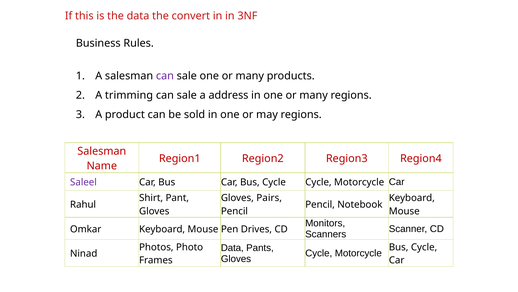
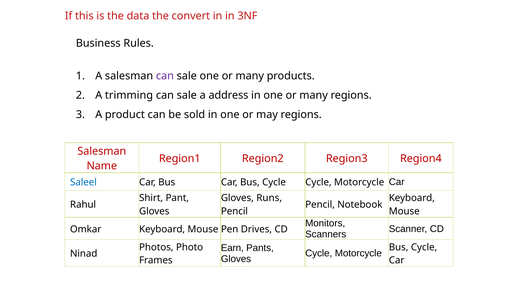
Saleel colour: purple -> blue (83, 182)
Pairs: Pairs -> Runs (269, 198)
Data: Data -> Earn (232, 247)
